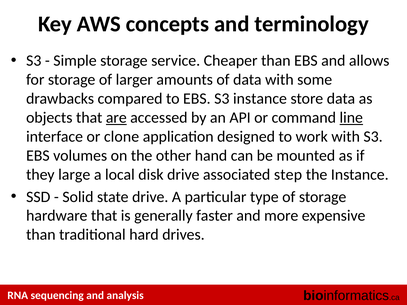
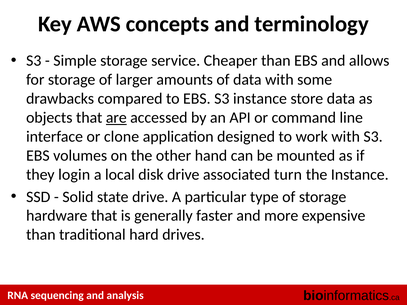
line underline: present -> none (351, 118)
large: large -> login (74, 175)
step: step -> turn (288, 175)
